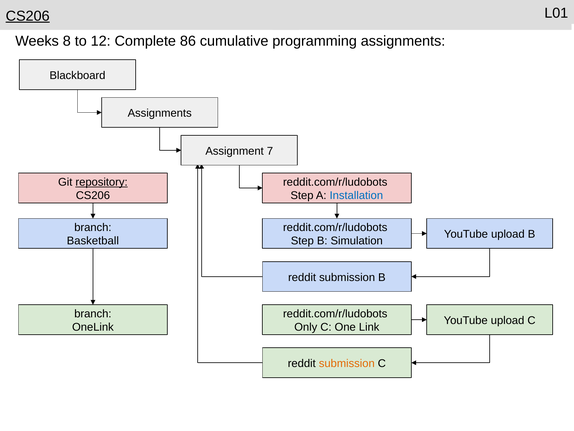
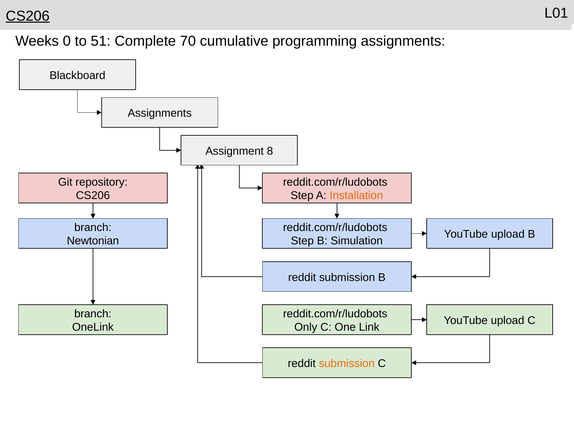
8: 8 -> 0 (67, 41)
12: 12 -> 51 (101, 41)
86: 86 -> 70 (188, 41)
7: 7 -> 8 (270, 151)
repository underline: present -> none (102, 182)
Installation colour: blue -> orange (356, 195)
Basketball: Basketball -> Newtonian (93, 241)
